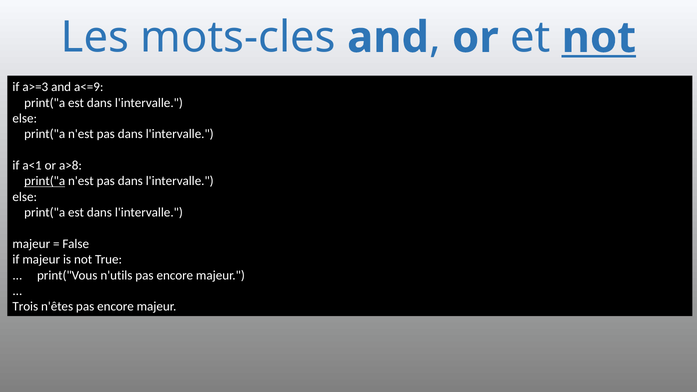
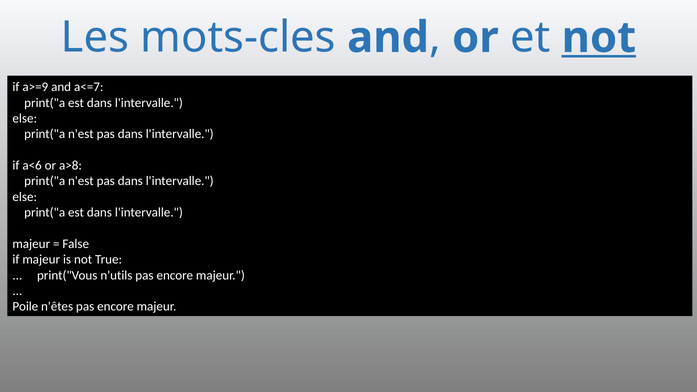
a>=3: a>=3 -> a>=9 (35, 87)
a<=9: a<=9 -> a<=7 (89, 87)
a<1: a<1 -> a<6 (32, 165)
print("a underline: present -> none (45, 181)
Trois: Trois -> Poile (25, 307)
